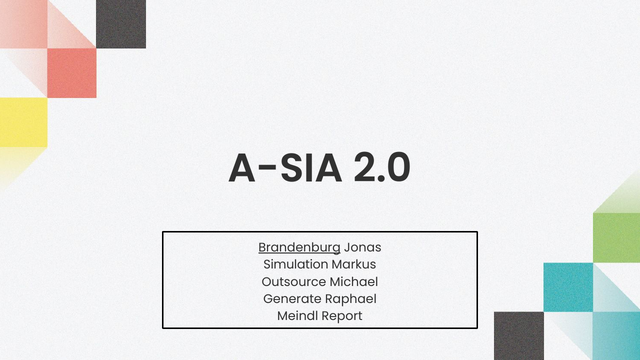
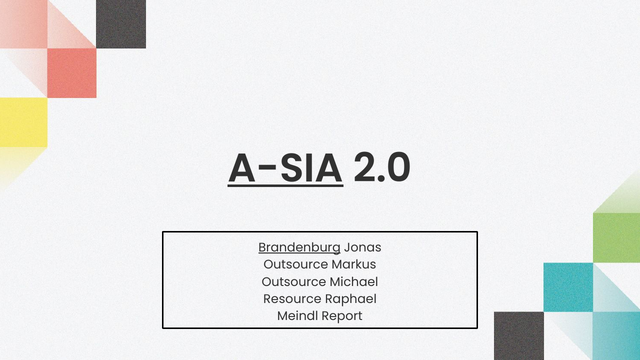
A-SIA underline: none -> present (286, 169)
Simulation: Simulation -> Outsource (296, 265)
Generate: Generate -> Resource (292, 299)
